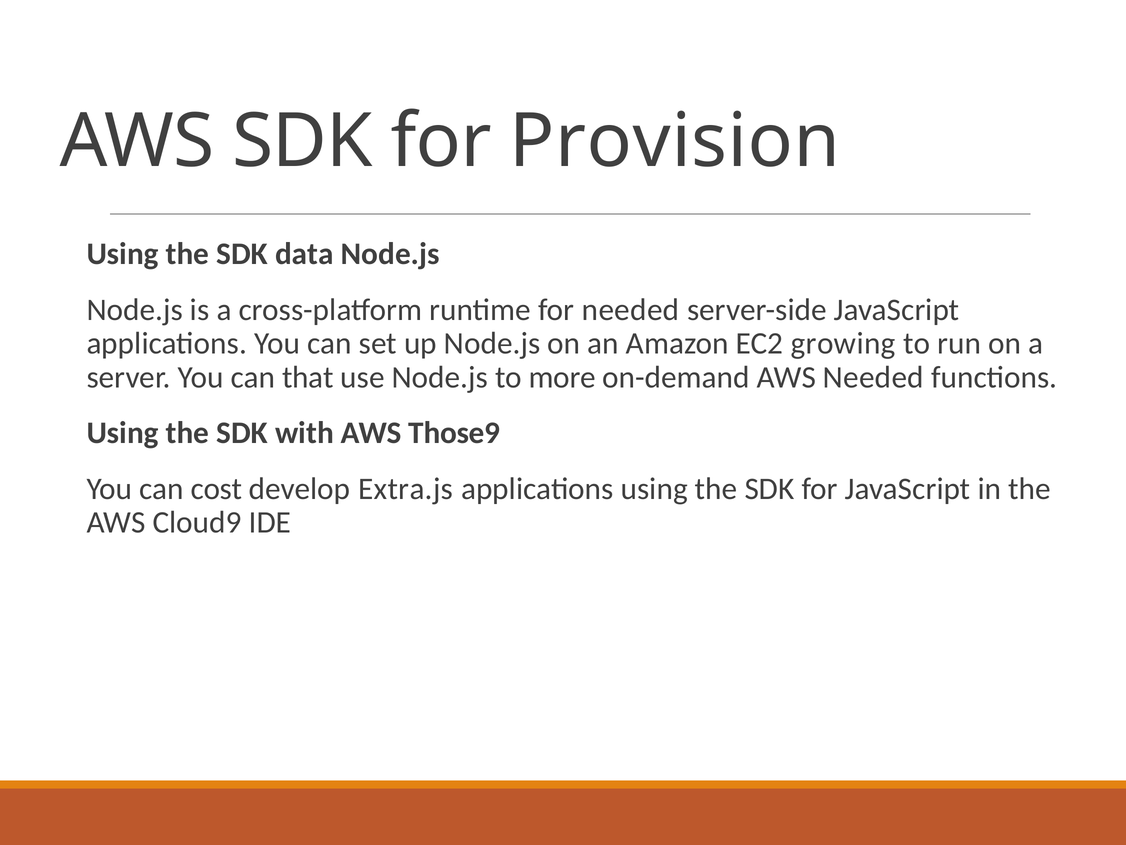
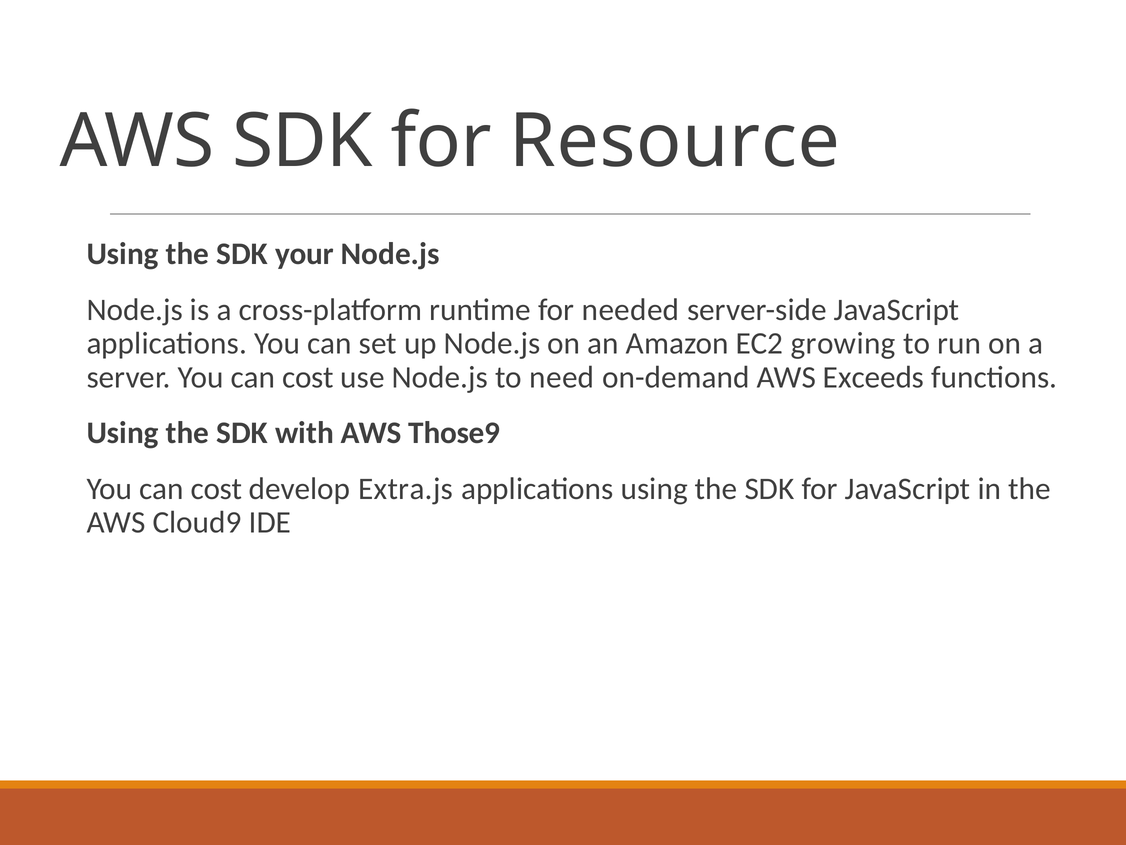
Provision: Provision -> Resource (675, 142)
data: data -> your (305, 254)
server You can that: that -> cost (308, 377)
more: more -> need (562, 377)
AWS Needed: Needed -> Exceeds (874, 377)
